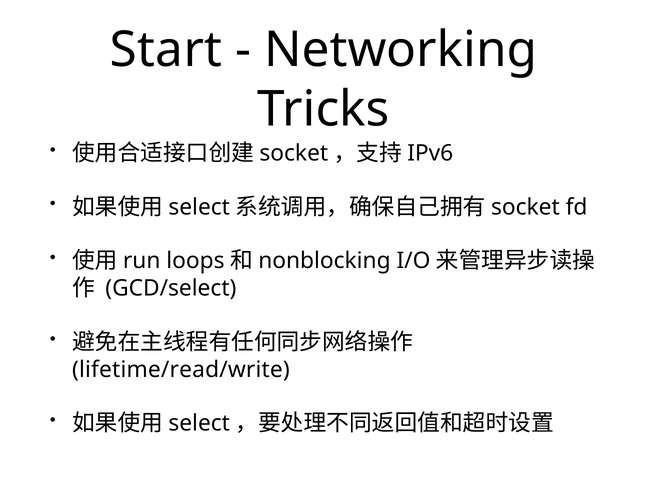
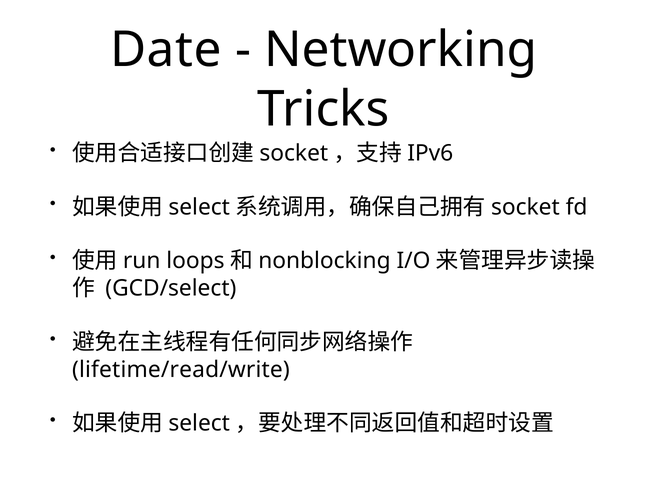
Start: Start -> Date (166, 50)
